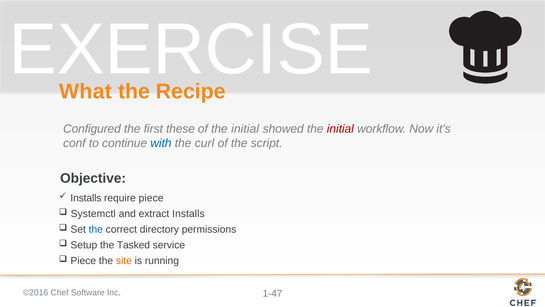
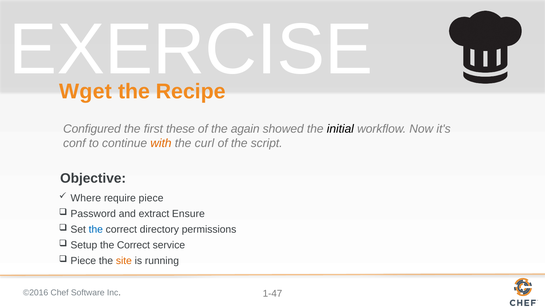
What: What -> Wget (86, 91)
of the initial: initial -> again (245, 129)
initial colour: red -> black (340, 129)
with colour: blue -> orange (161, 143)
Installs: Installs -> Where (86, 198)
Systemctl: Systemctl -> Password (93, 213)
extract Installs: Installs -> Ensure (188, 213)
Setup the Tasked: Tasked -> Correct (133, 245)
